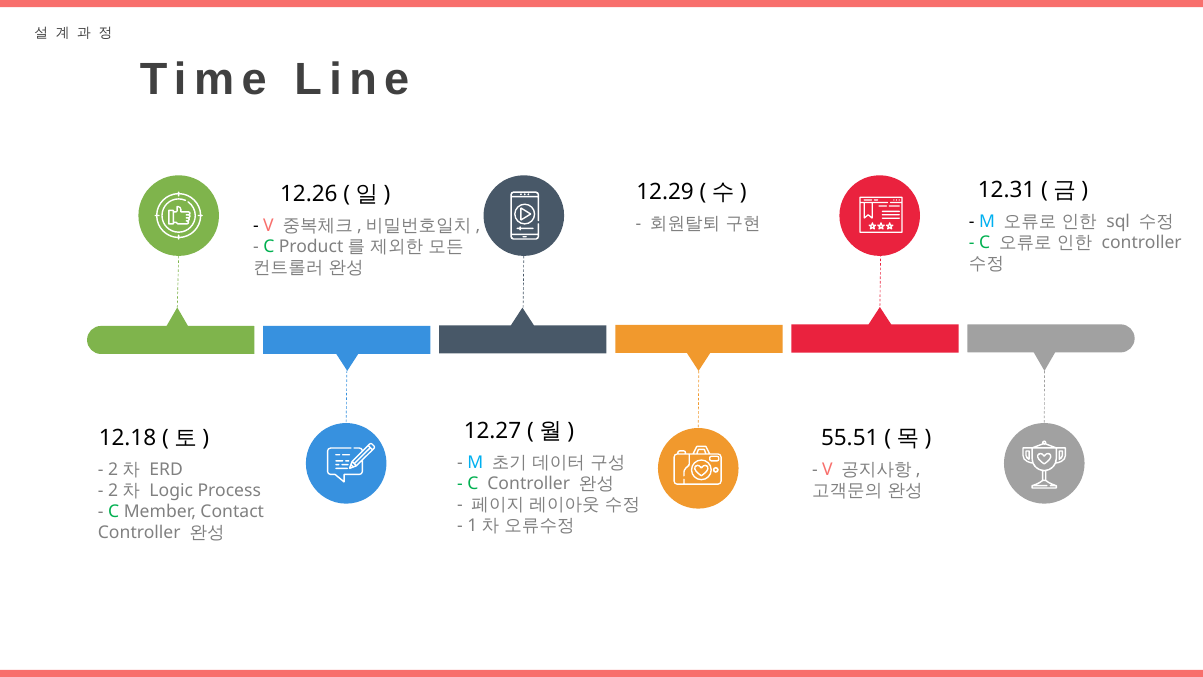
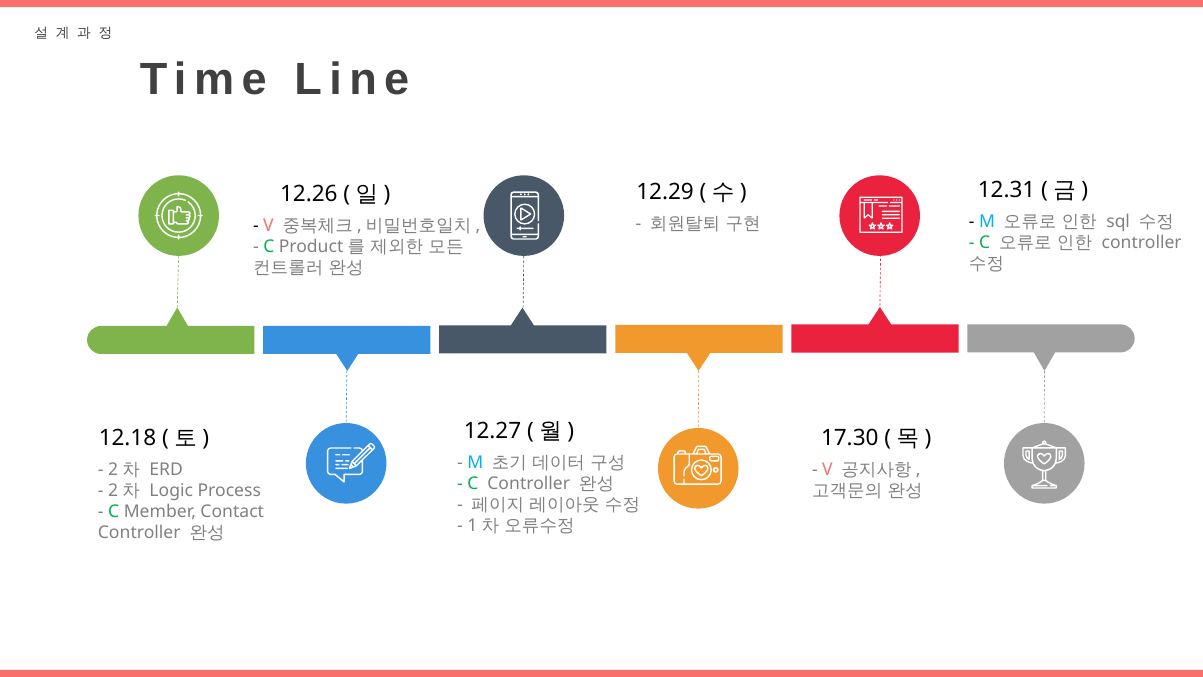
55.51: 55.51 -> 17.30 (850, 438)
